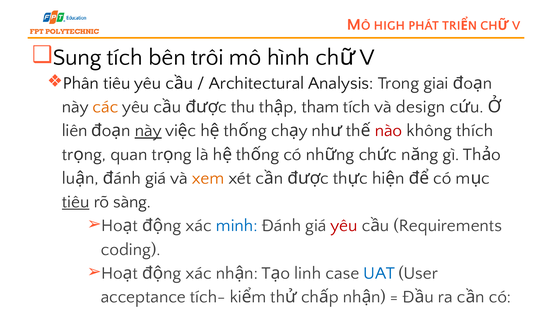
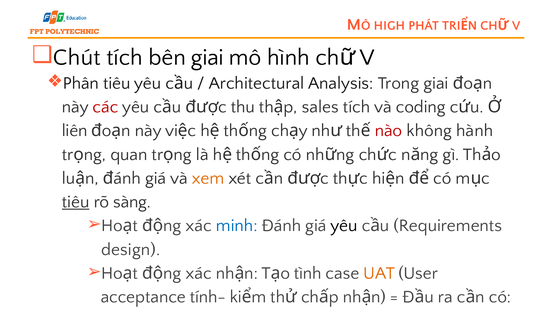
Sung: Sung -> Chút (77, 57)
bên trôi: trôi -> giai (207, 57)
các colour: orange -> red (105, 107)
tham: tham -> sales (320, 107)
design: design -> coding (421, 107)
này underline: present -> none (148, 131)
thích: thích -> hành (475, 131)
yêu colour: red -> black (344, 226)
coding: coding -> design (131, 250)
linh: linh -> tình (308, 274)
UAT colour: blue -> orange (379, 274)
tích-: tích- -> tính- (208, 297)
